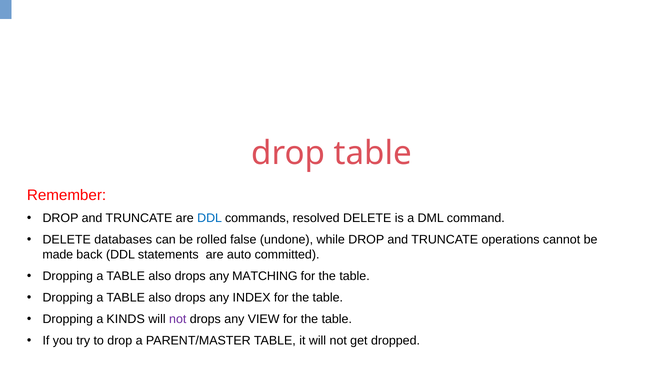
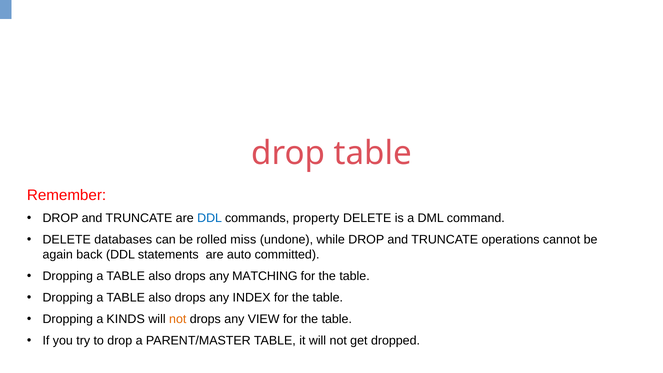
resolved: resolved -> property (316, 218)
false: false -> miss (243, 240)
made: made -> again (58, 255)
not colour: purple -> orange (178, 319)
